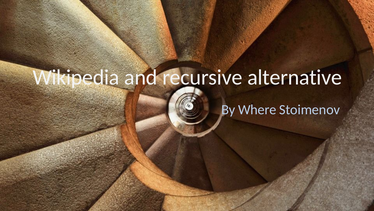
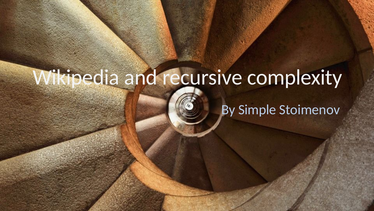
alternative: alternative -> complexity (295, 77)
Where: Where -> Simple (257, 109)
